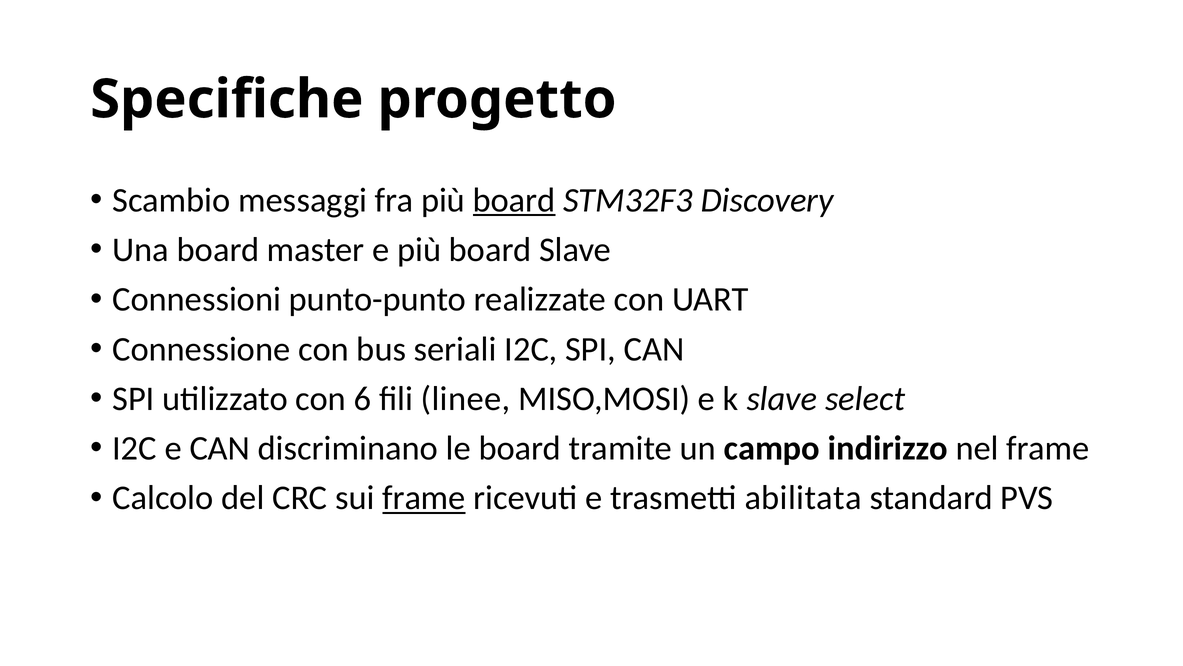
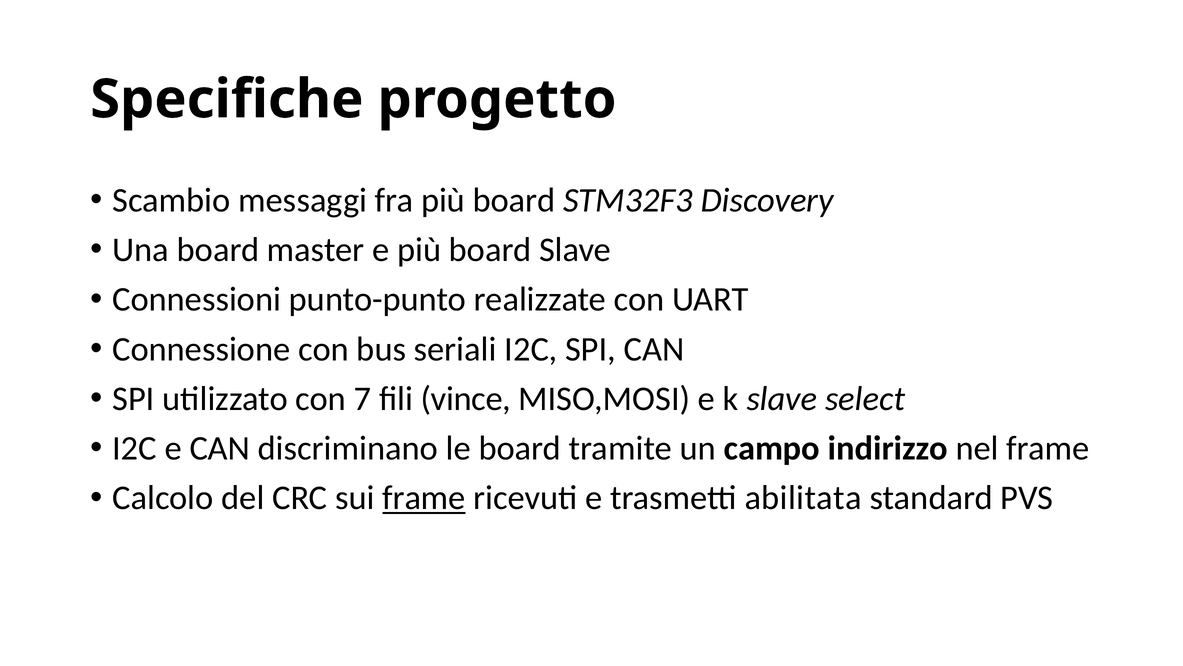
board underline: present -> none (514, 200)
6: 6 -> 7 (363, 398)
linee: linee -> vince (466, 398)
